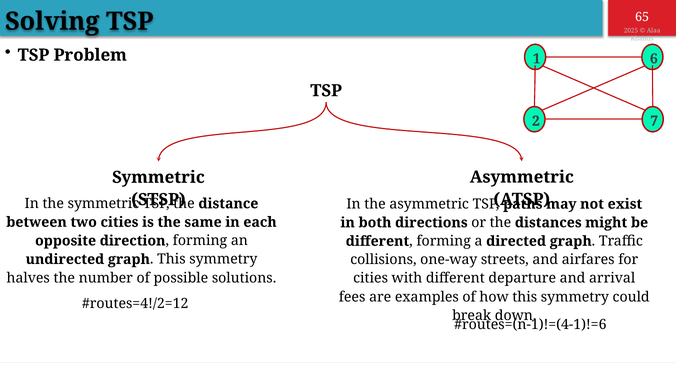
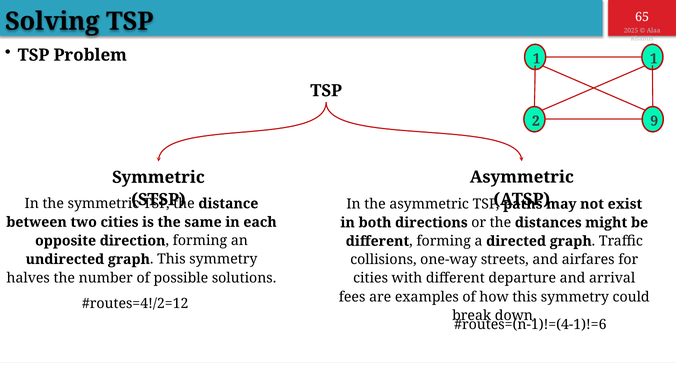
1 6: 6 -> 1 (654, 59)
7: 7 -> 9 (654, 121)
